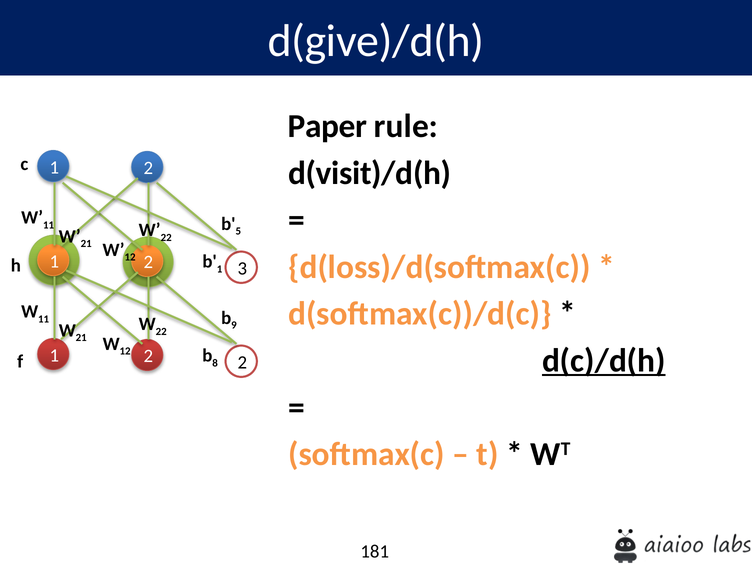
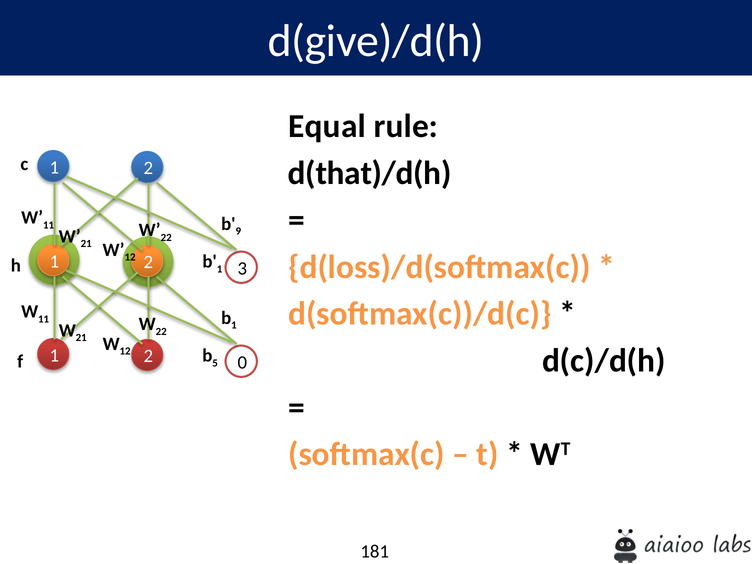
Paper: Paper -> Equal (327, 126)
d(visit)/d(h: d(visit)/d(h -> d(that)/d(h (370, 173)
5: 5 -> 9 (238, 231)
9: 9 -> 1 (234, 325)
d(c)/d(h underline: present -> none (604, 361)
8: 8 -> 5 (215, 363)
2: 2 -> 0 (242, 363)
